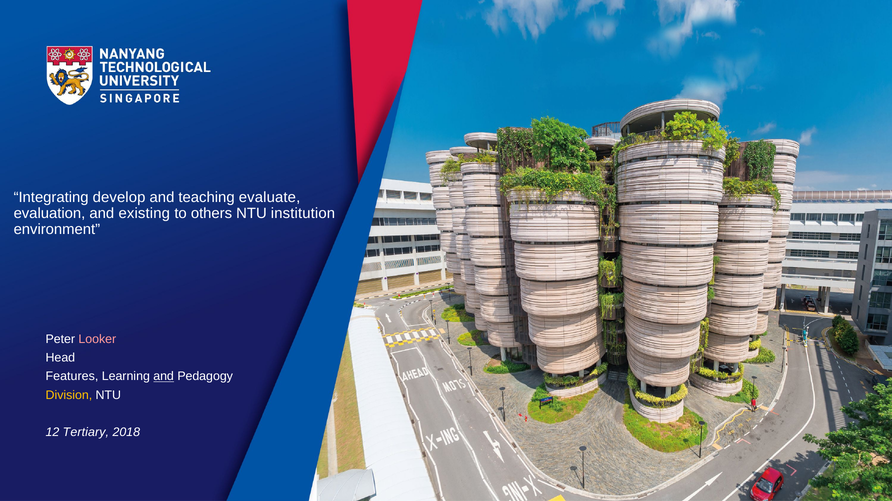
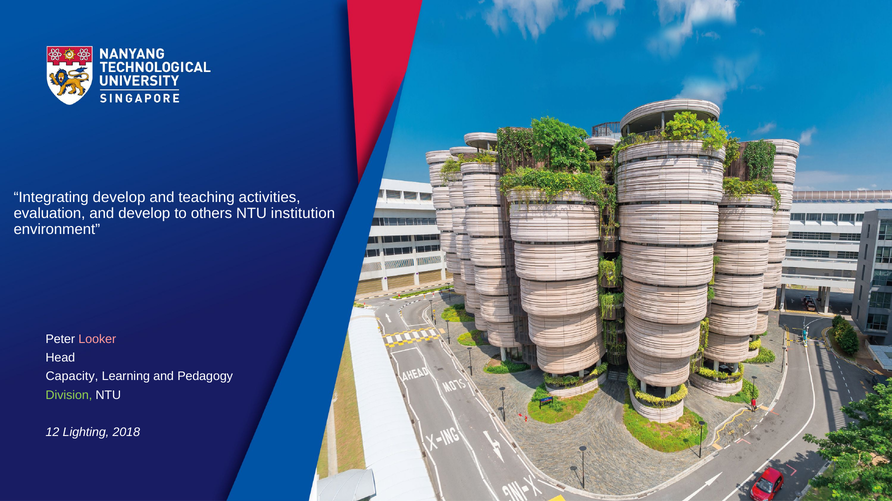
evaluate: evaluate -> activities (270, 198)
and existing: existing -> develop (144, 214)
Features: Features -> Capacity (72, 377)
and underline: present -> none (164, 377)
Division colour: yellow -> light green (69, 396)
Tertiary: Tertiary -> Lighting (86, 433)
